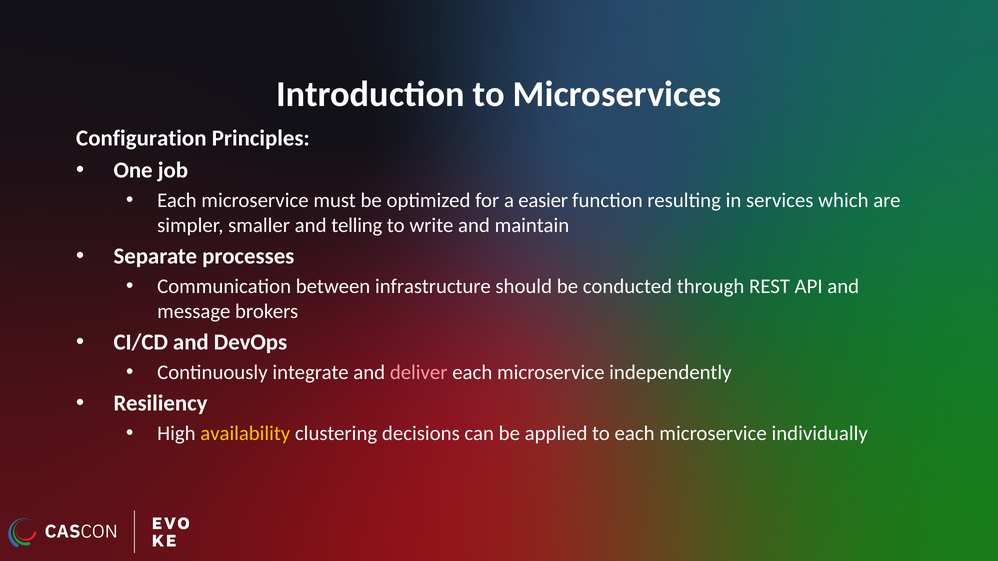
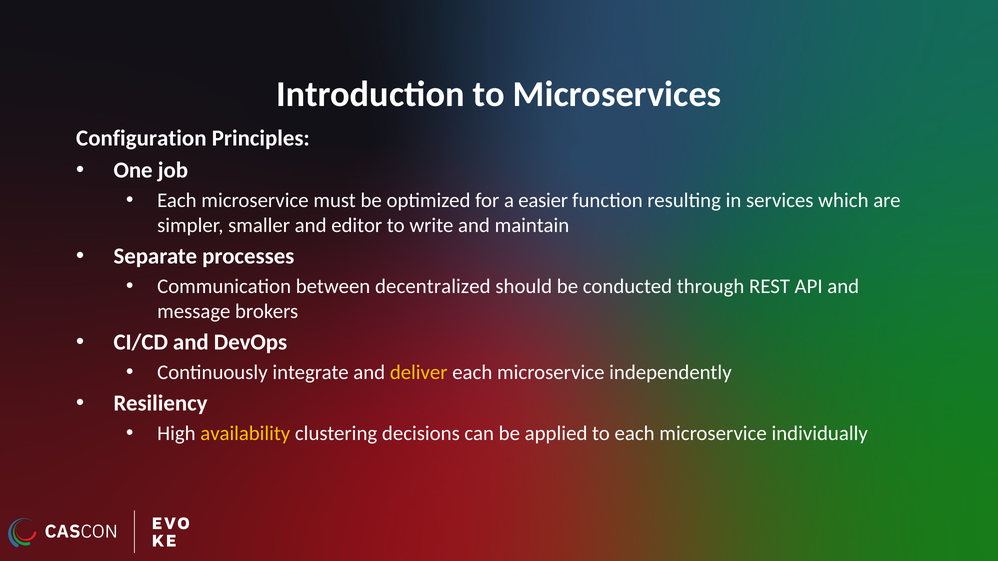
telling: telling -> editor (357, 226)
infrastructure: infrastructure -> decentralized (433, 287)
deliver colour: pink -> yellow (419, 373)
